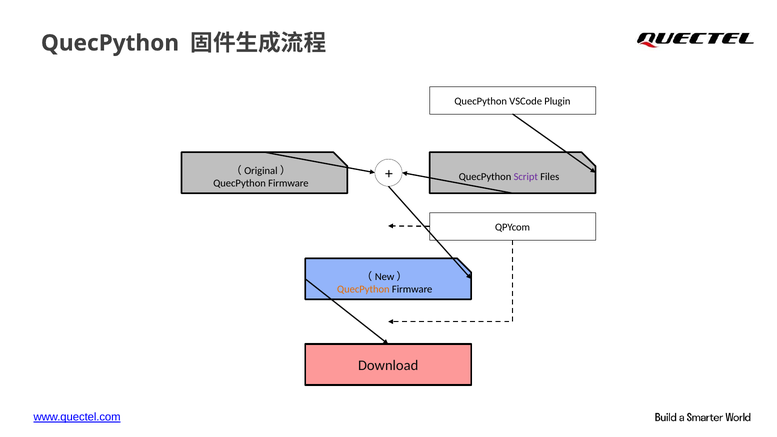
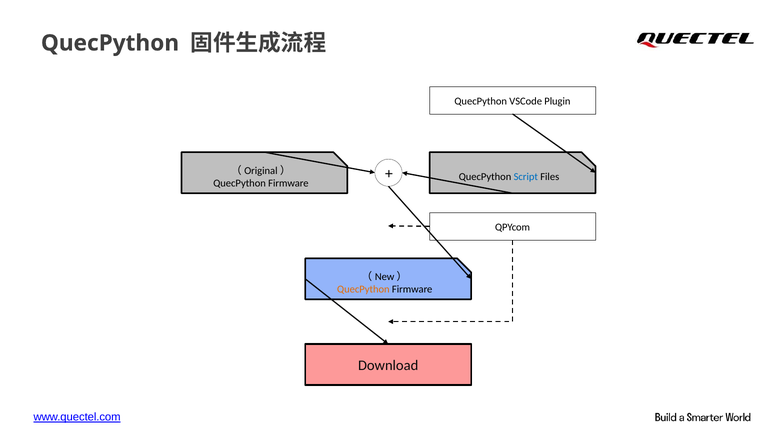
Script colour: purple -> blue (526, 177)
